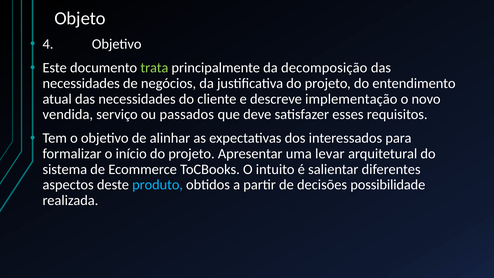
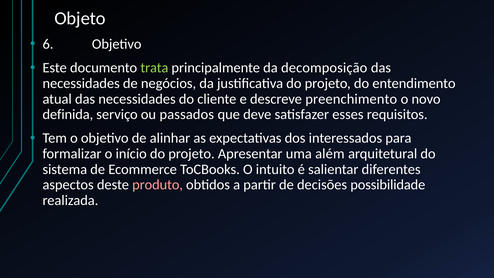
4: 4 -> 6 (48, 44)
implementação: implementação -> preenchimento (351, 99)
vendida: vendida -> definida (68, 114)
levar: levar -> além (330, 154)
produto colour: light blue -> pink (158, 185)
